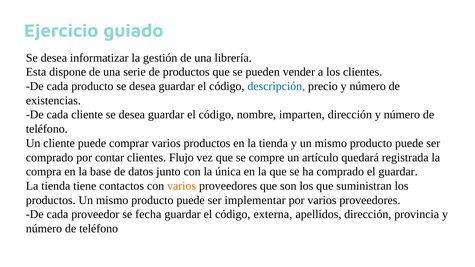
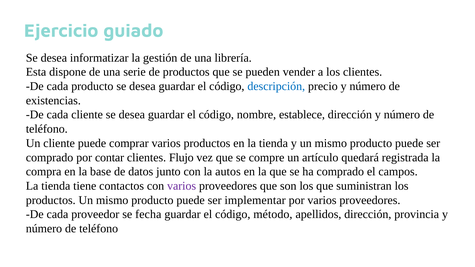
imparten: imparten -> establece (302, 115)
única: única -> autos (228, 172)
el guardar: guardar -> campos (398, 172)
varios colour: orange -> purple (182, 186)
externa: externa -> método (273, 215)
